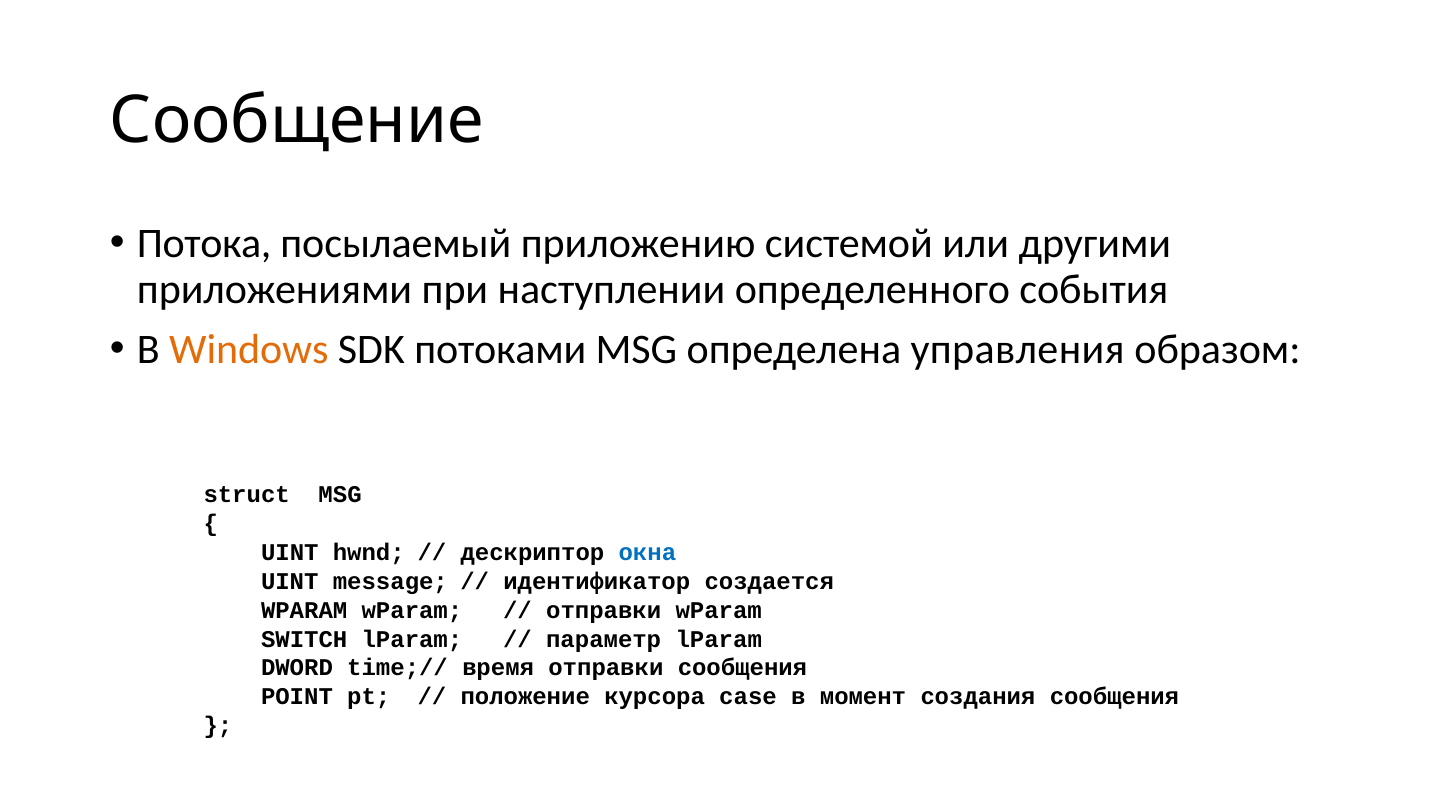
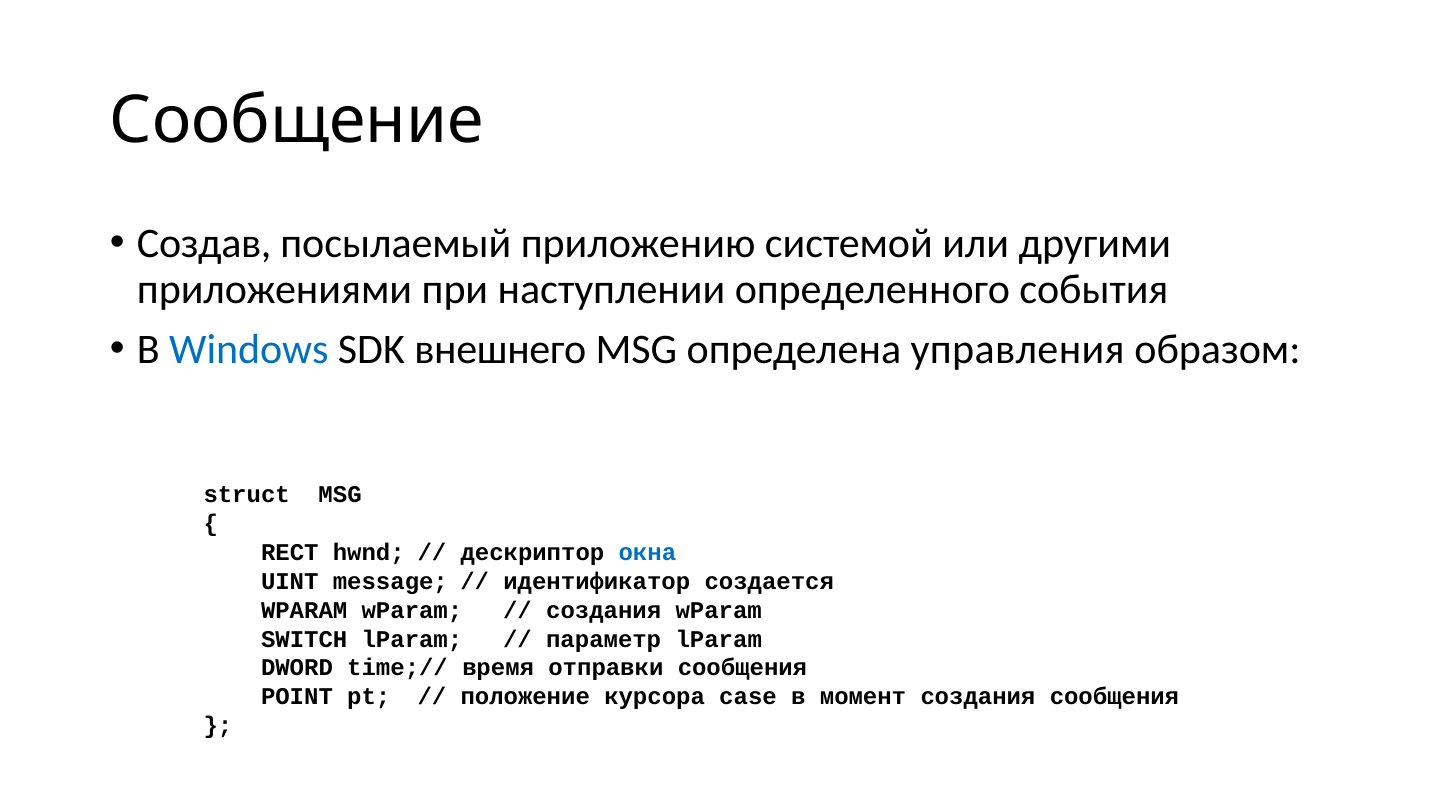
Потока: Потока -> Создав (204, 244)
Windows colour: orange -> blue (249, 350)
потоками: потоками -> внешнего (500, 350)
UINT: UINT -> RECT (290, 553)
отправки: отправки -> создания (604, 610)
